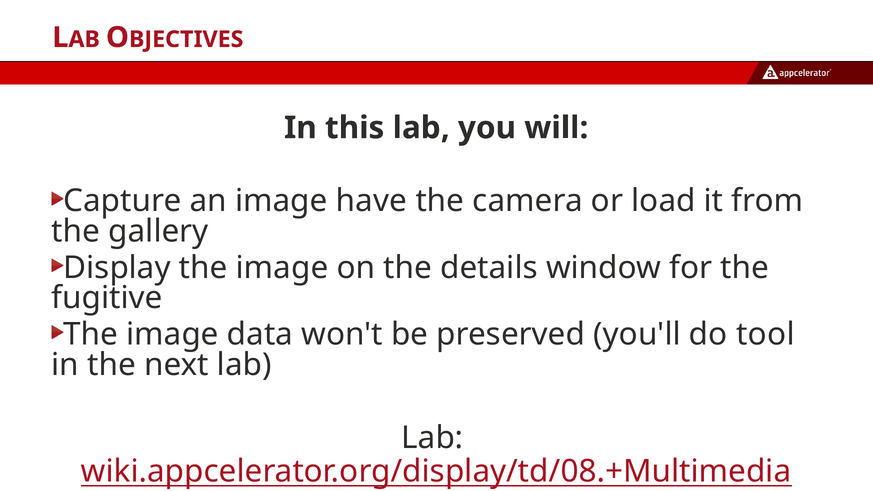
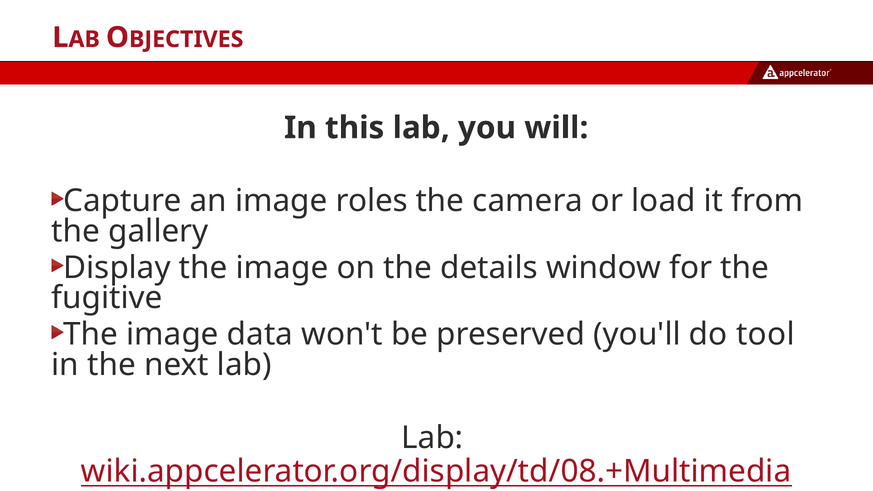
have: have -> roles (372, 201)
